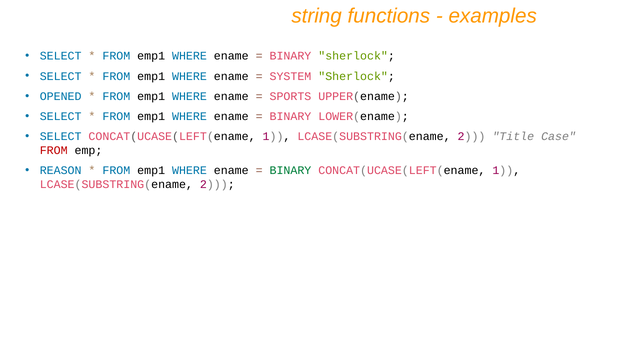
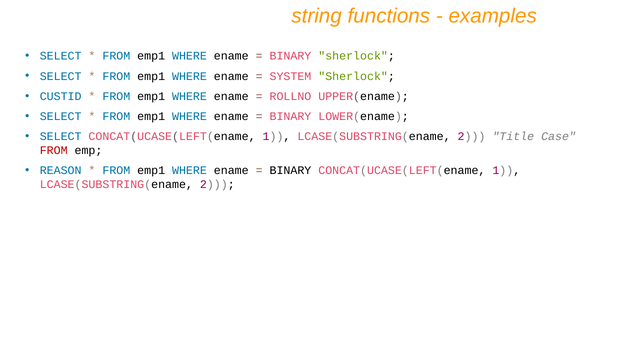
OPENED: OPENED -> CUSTID (61, 96)
SPORTS: SPORTS -> ROLLNO (290, 96)
BINARY colour: green -> black (290, 171)
